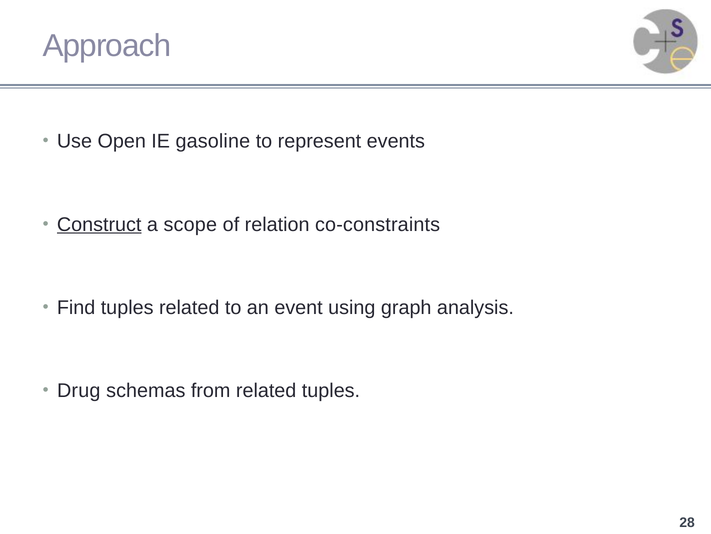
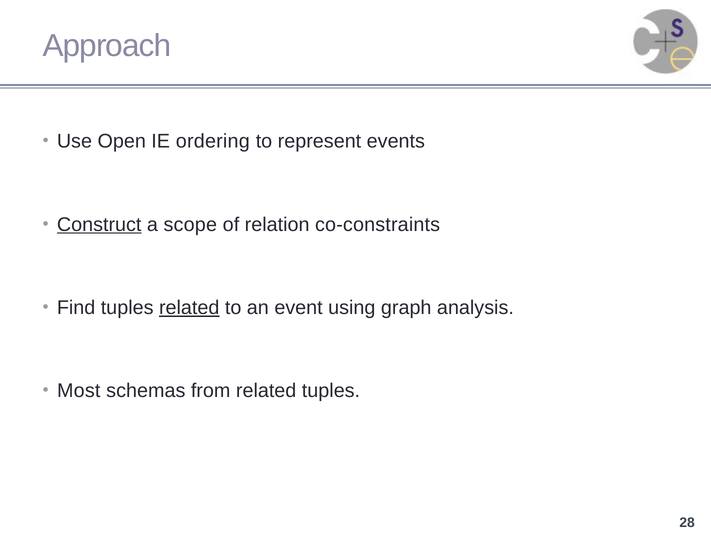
gasoline: gasoline -> ordering (213, 141)
related underline: none -> present (189, 307)
Drug: Drug -> Most (79, 390)
